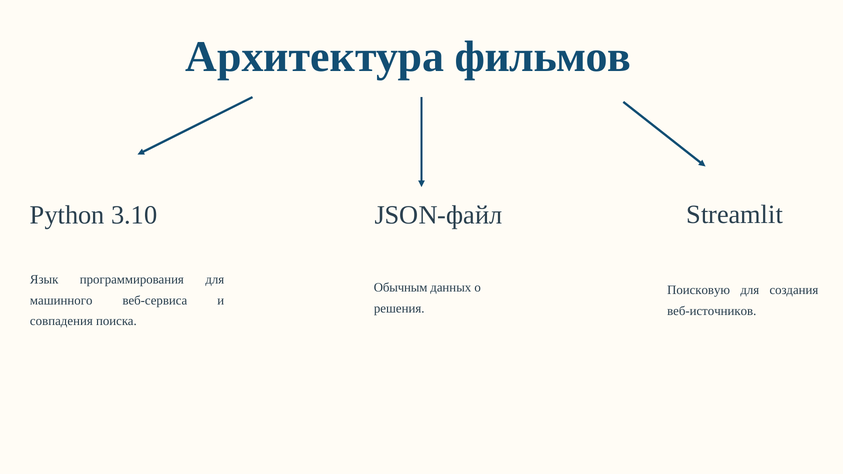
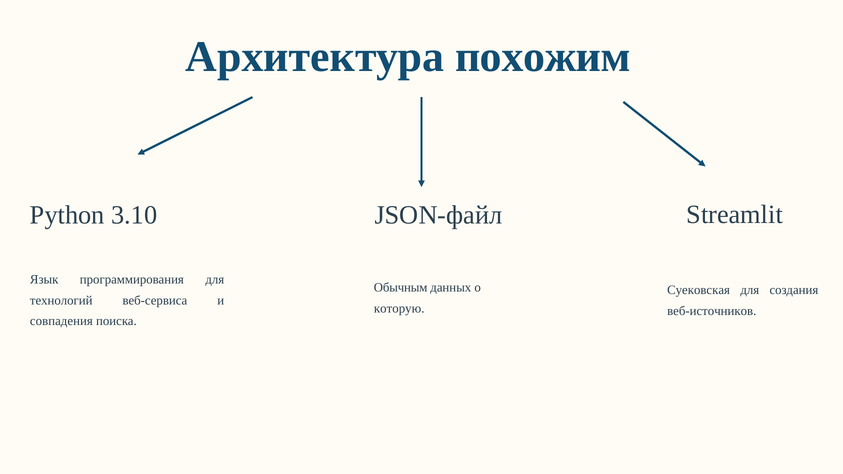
фильмов: фильмов -> похожим (543, 57)
Поисковую: Поисковую -> Суековская (699, 290)
машинного: машинного -> технологий (61, 301)
решения: решения -> которую (399, 309)
